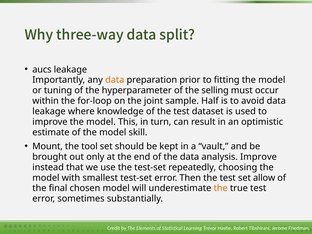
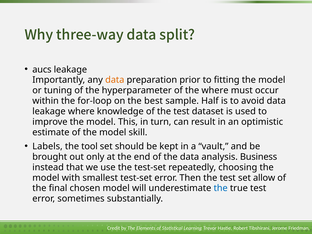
the selling: selling -> where (215, 90)
joint: joint -> best (153, 101)
Mount: Mount -> Labels (47, 146)
analysis Improve: Improve -> Business (259, 157)
the colour: orange -> blue (221, 188)
